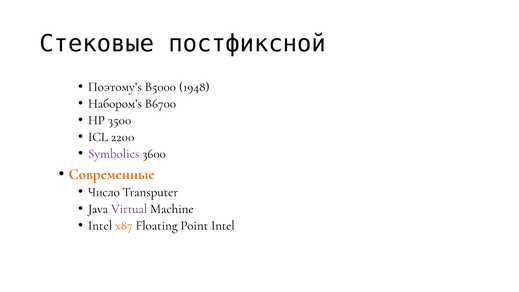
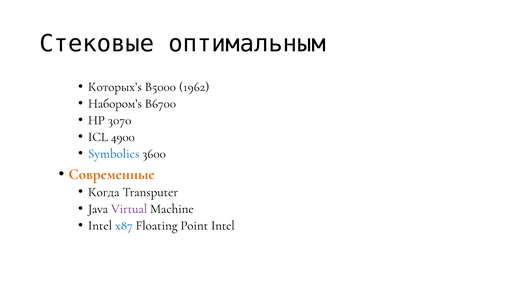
постфиксной: постфиксной -> оптимальным (247, 44)
Поэтому’s: Поэтому’s -> Которых’s (115, 87)
1948: 1948 -> 1962 (194, 87)
3500: 3500 -> 3070 (120, 120)
2200: 2200 -> 4900 (123, 137)
Symbolics colour: purple -> blue (114, 153)
Число: Число -> Когда (104, 192)
x87 colour: orange -> blue (124, 225)
